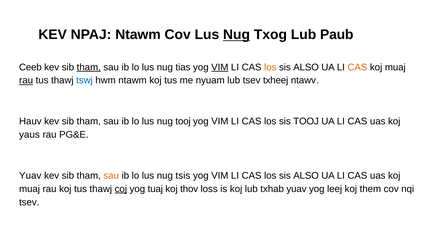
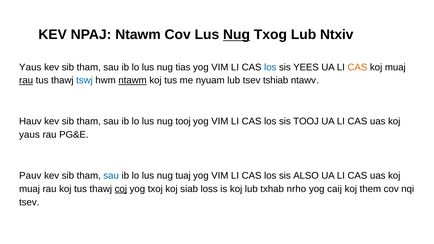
Paub: Paub -> Ntxiv (337, 35)
Ceeb: Ceeb -> Yaus (30, 67)
tham underline: present -> none (89, 67)
VIM underline: present -> none (220, 67)
los colour: orange -> blue (270, 67)
ALSO: ALSO -> YEES (306, 67)
ntawm underline: none -> present (133, 80)
txheej: txheej -> tshiab (276, 80)
Yuav: Yuav -> Pauv (30, 176)
sau colour: orange -> blue (111, 176)
tsis: tsis -> tuaj (183, 176)
tuaj: tuaj -> txoj (155, 189)
thov: thov -> siab (189, 189)
txhab yuav: yuav -> nrho (296, 189)
leej: leej -> caij (335, 189)
